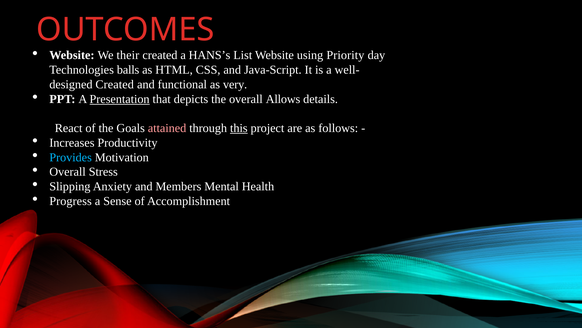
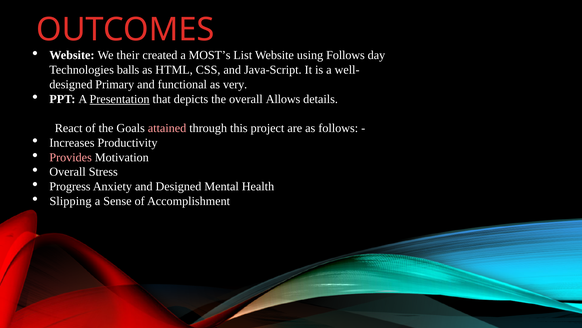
HANS’s: HANS’s -> MOST’s (210, 55)
using Priority: Priority -> Follows (345, 55)
Created: Created -> Primary (115, 84)
this underline: present -> none (239, 128)
Provides colour: light blue -> pink (71, 157)
Slipping: Slipping -> Progress (70, 186)
and Members: Members -> Designed (178, 186)
Progress: Progress -> Slipping (71, 201)
